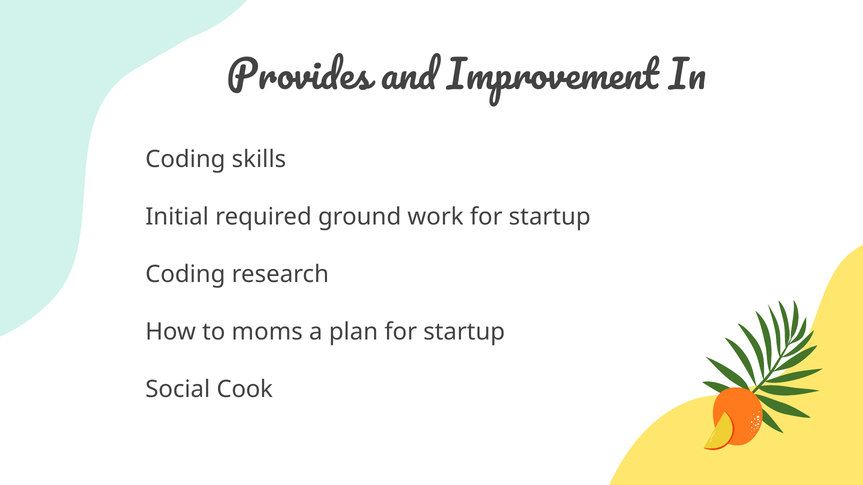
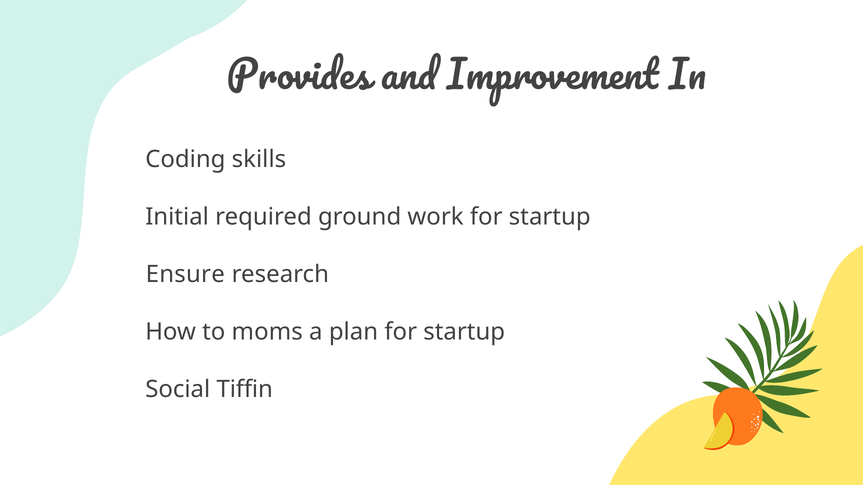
Coding: Coding -> Ensure (185, 274)
Cook: Cook -> Tiffin (245, 390)
